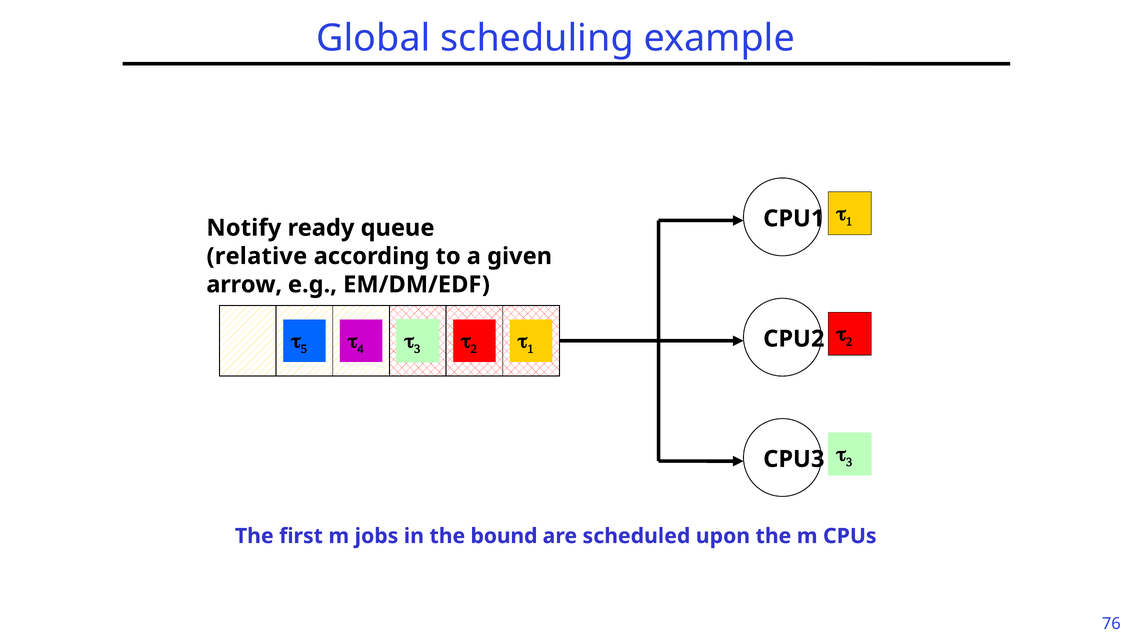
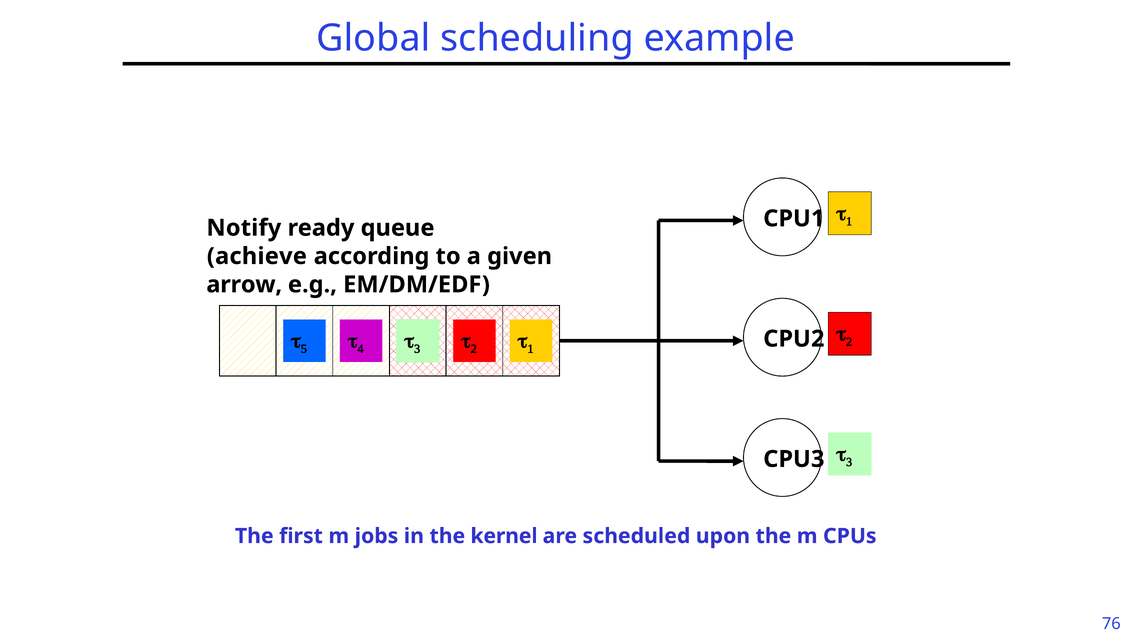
relative: relative -> achieve (257, 256)
bound: bound -> kernel (504, 536)
